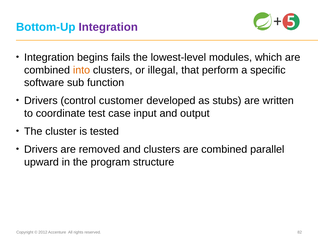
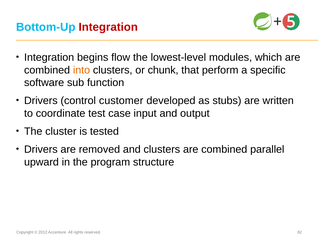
Integration colour: purple -> red (108, 27)
fails: fails -> flow (121, 57)
illegal: illegal -> chunk (163, 70)
